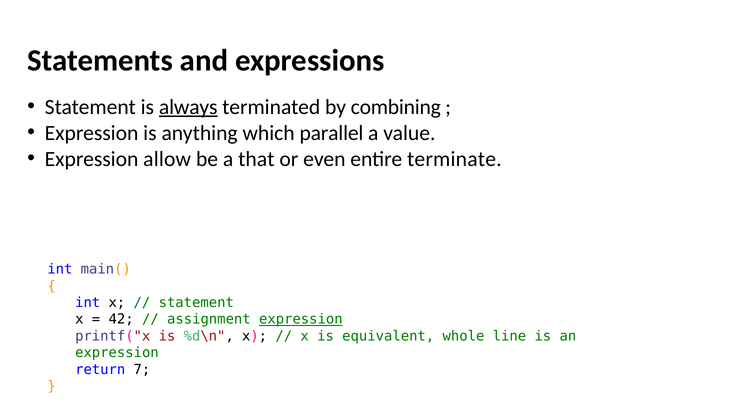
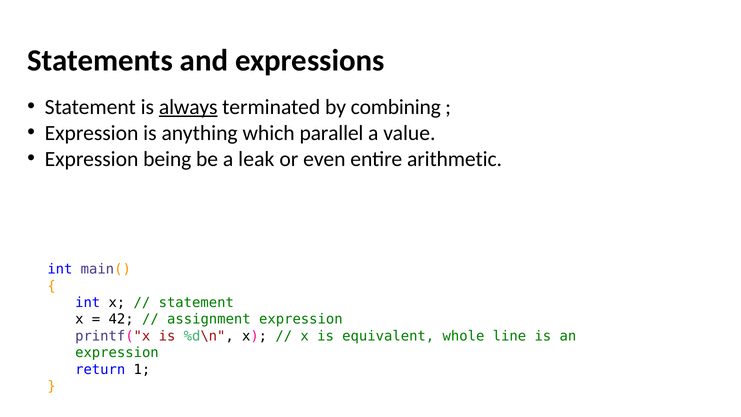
allow: allow -> being (167, 159)
that: that -> leak (256, 159)
terminate: terminate -> arithmetic (455, 159)
expression underline: present -> none (301, 319)
7: 7 -> 1 (142, 369)
